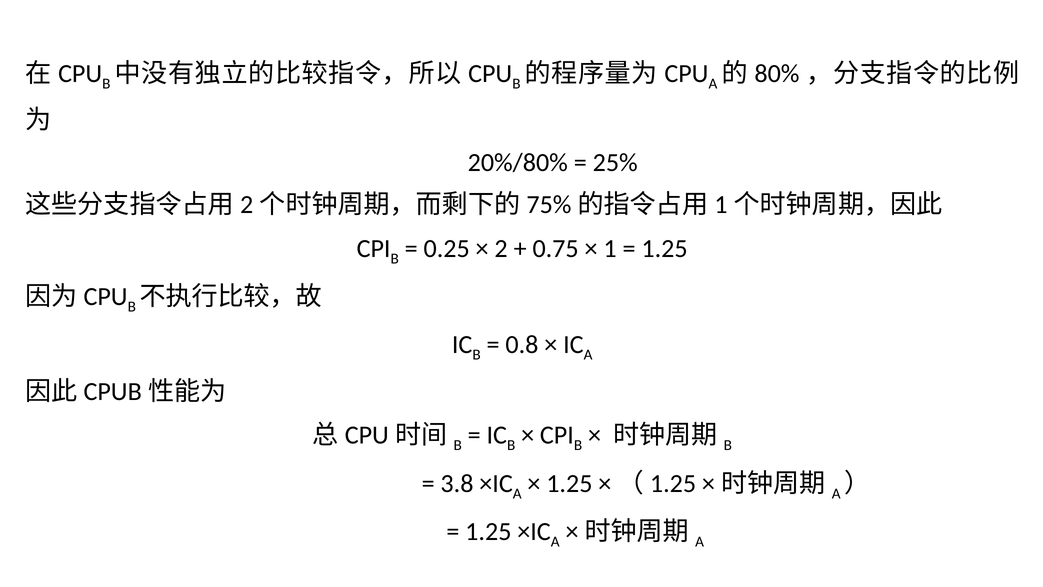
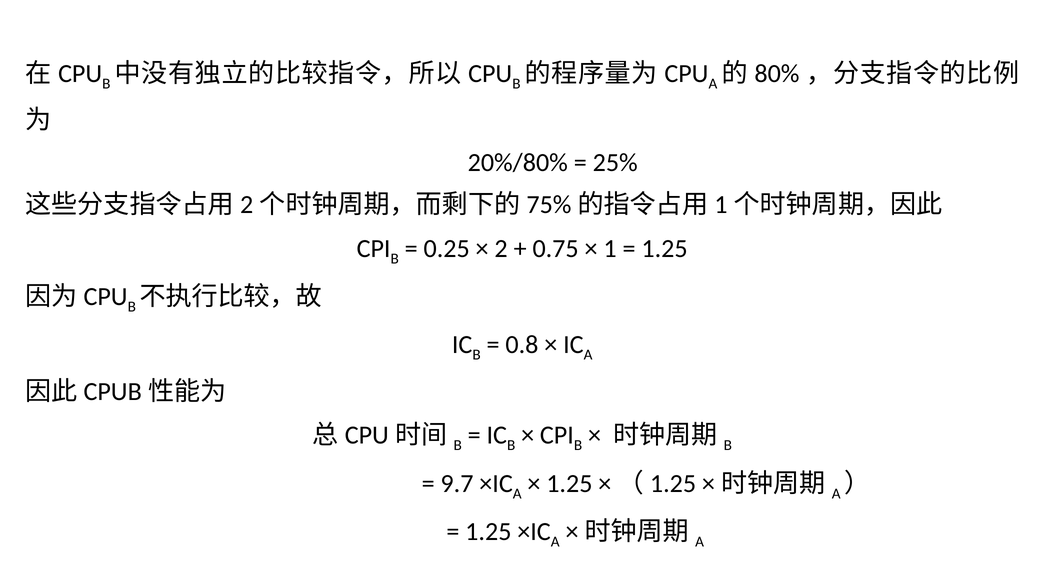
3.8: 3.8 -> 9.7 (457, 483)
